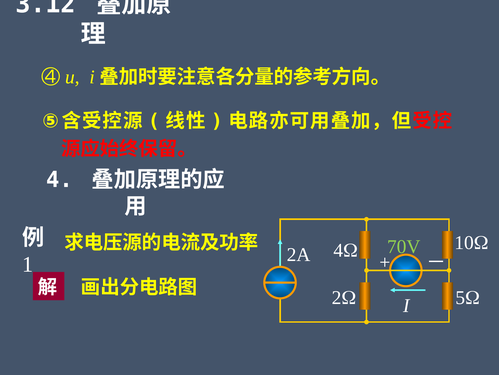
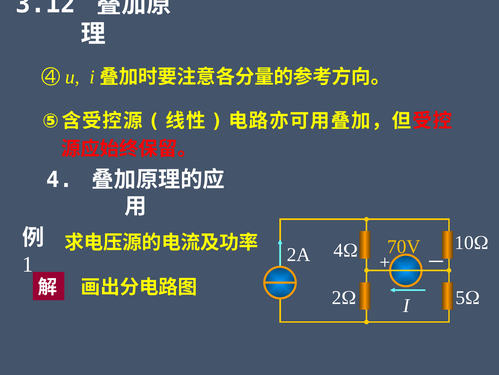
70V colour: light green -> yellow (404, 246)
